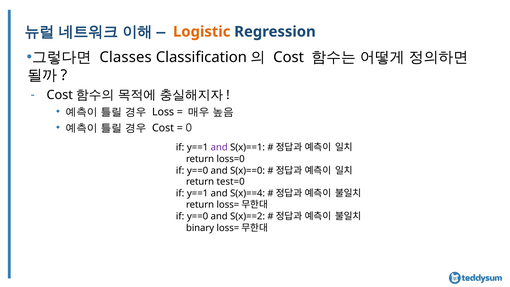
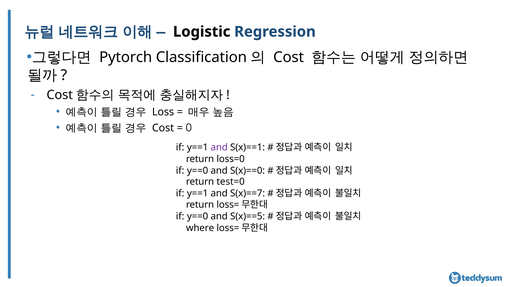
Logistic colour: orange -> black (202, 32)
Classes: Classes -> Pytorch (126, 57)
S(x)==4: S(x)==4 -> S(x)==7 (248, 193)
S(x)==2: S(x)==2 -> S(x)==5 (248, 216)
binary: binary -> where (200, 228)
